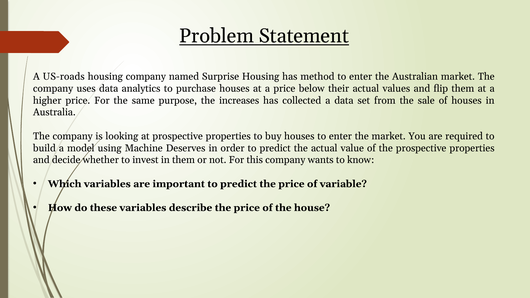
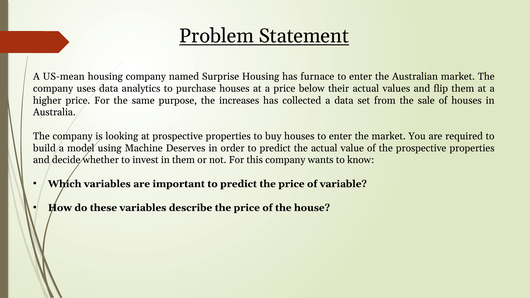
US-roads: US-roads -> US-mean (64, 77)
method: method -> furnace (317, 77)
